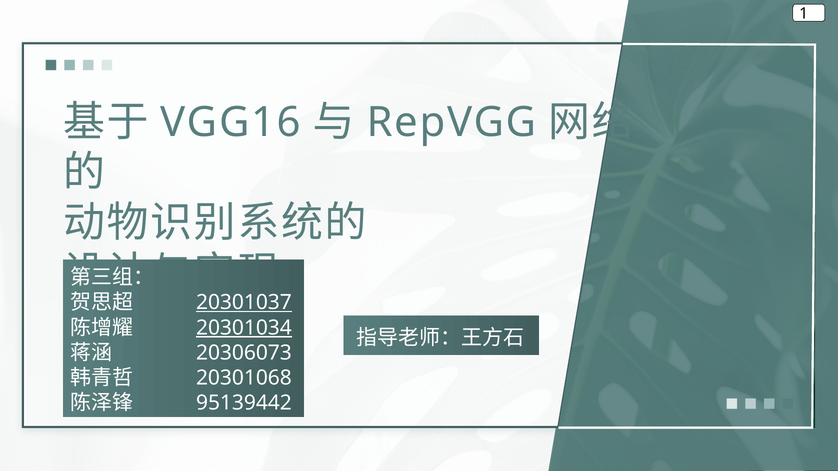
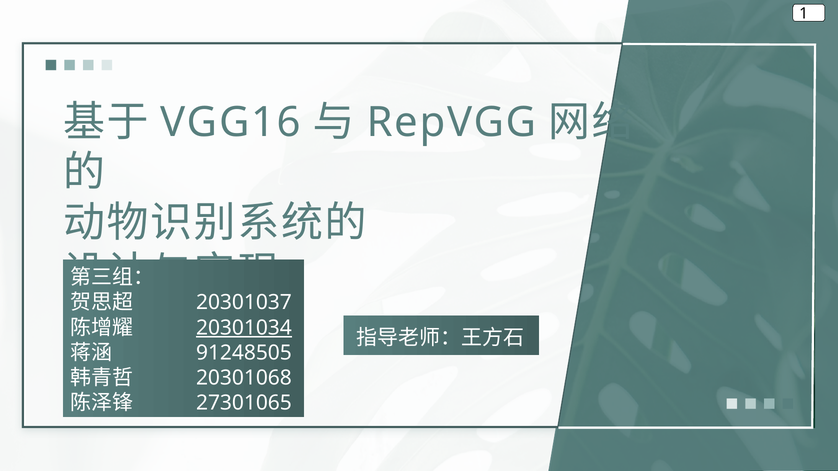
20301037 underline: present -> none (244, 303)
20306073: 20306073 -> 91248505 (244, 353)
95139442: 95139442 -> 27301065 (244, 403)
